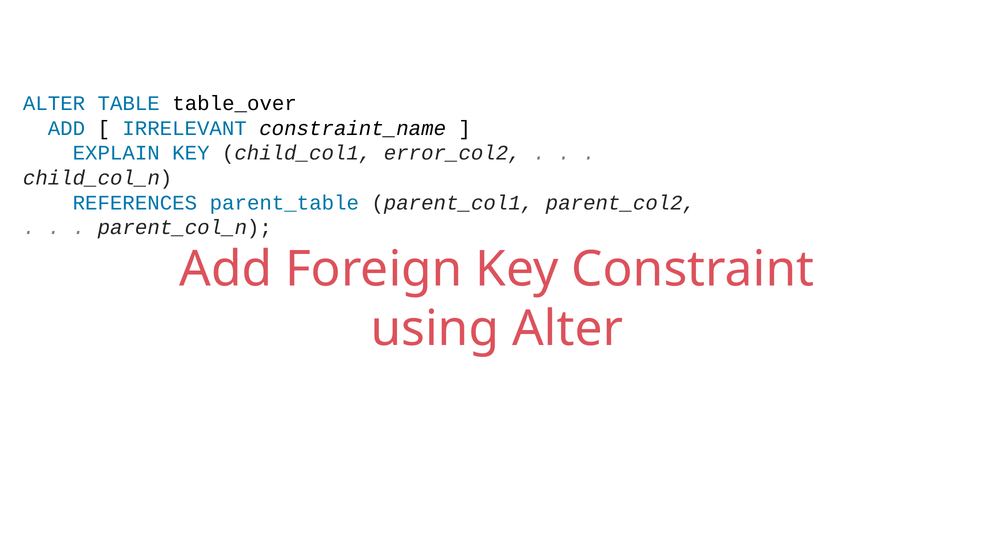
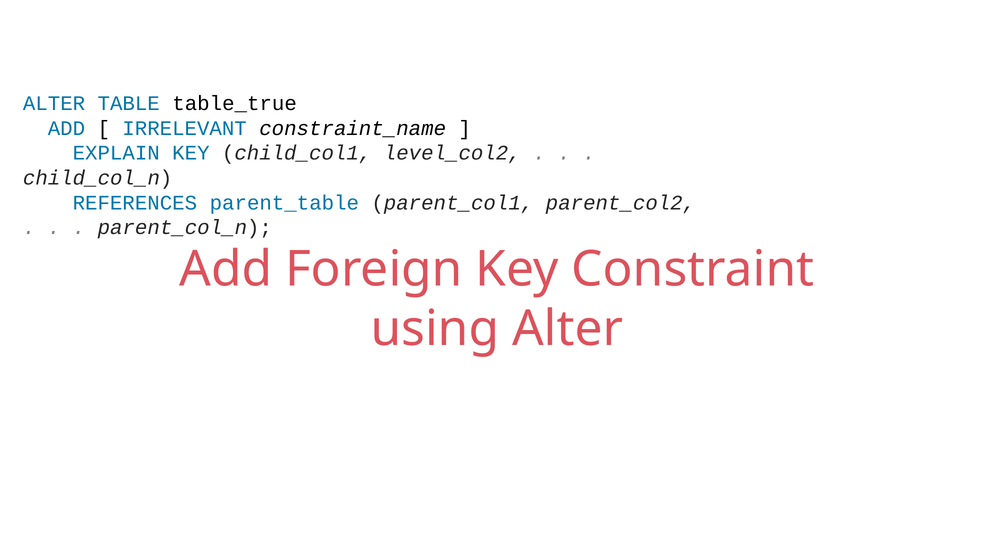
table_over: table_over -> table_true (235, 103)
error_col2: error_col2 -> level_col2 (452, 153)
